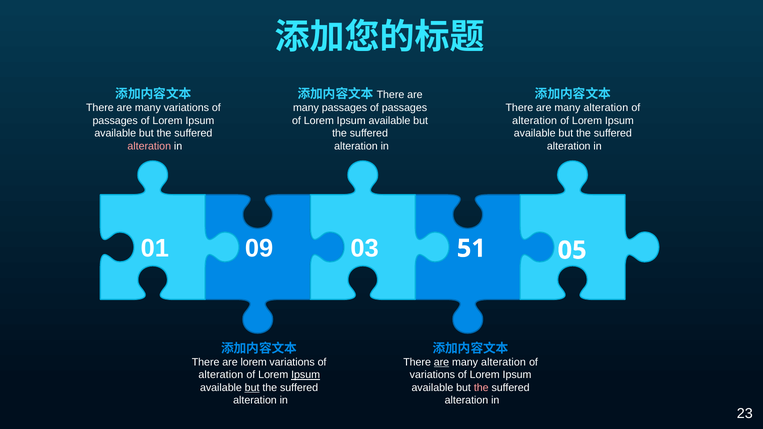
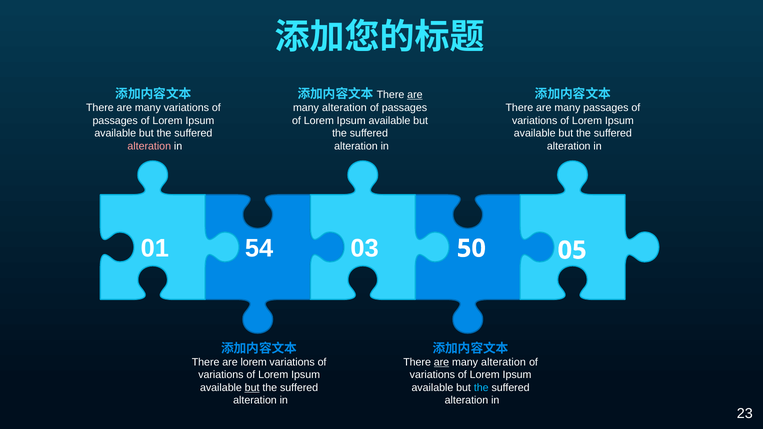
are underline: none -> present (415, 95)
passages: passages -> alteration (344, 108)
alteration: alteration -> passages (606, 108)
alteration: alteration -> variations (535, 121)
09: 09 -> 54 (259, 248)
51: 51 -> 50 (471, 248)
alteration: alteration -> variations (221, 375)
Ipsum underline: present -> none (306, 375)
the colour: pink -> light blue (481, 388)
